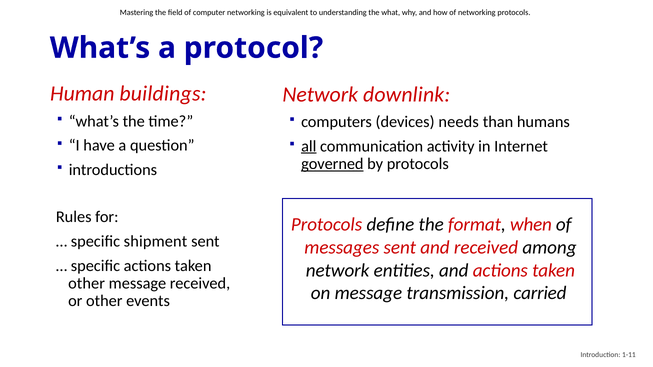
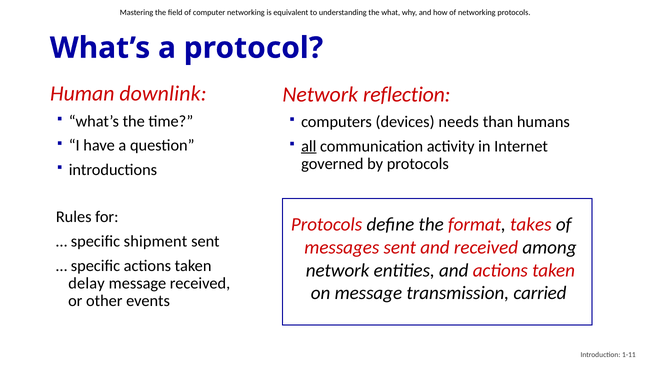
buildings: buildings -> downlink (163, 94)
downlink: downlink -> reflection (407, 94)
governed underline: present -> none (332, 164)
when: when -> takes (531, 225)
other: other -> delay (87, 284)
